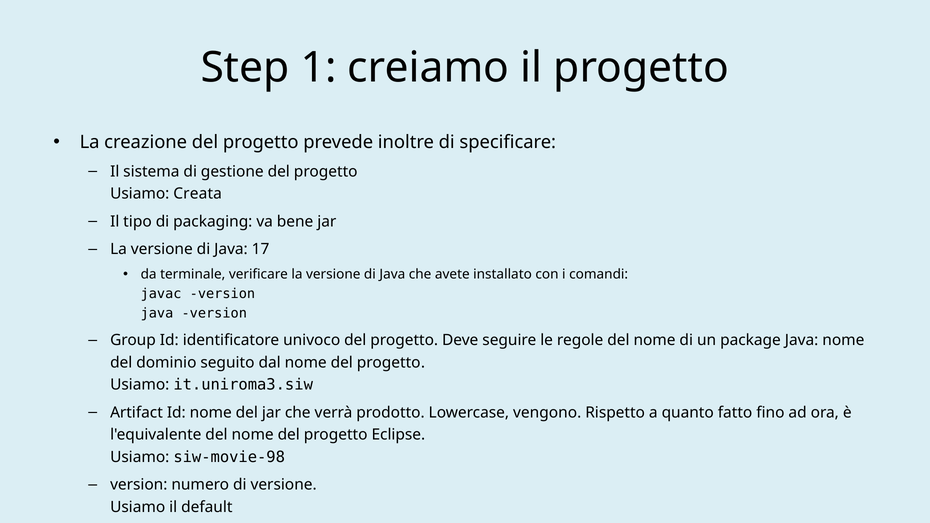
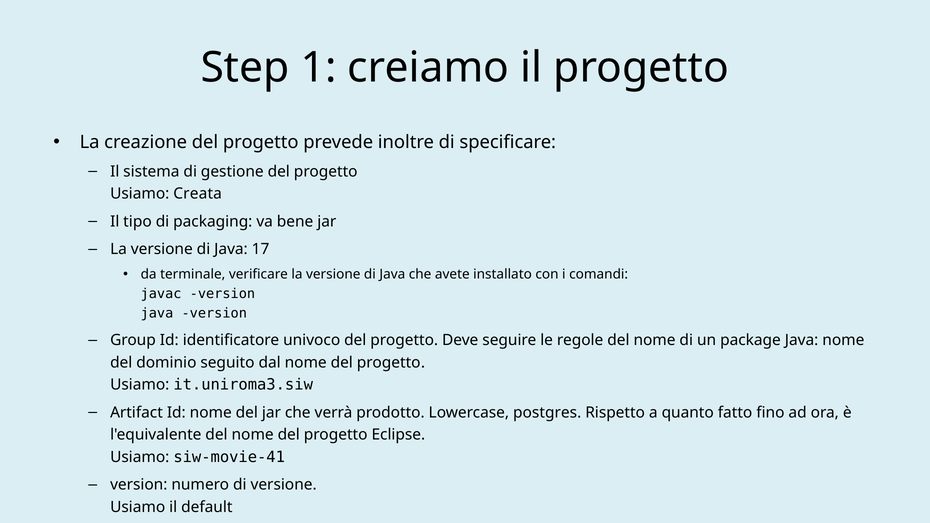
vengono: vengono -> postgres (547, 413)
siw-movie-98: siw-movie-98 -> siw-movie-41 (229, 457)
